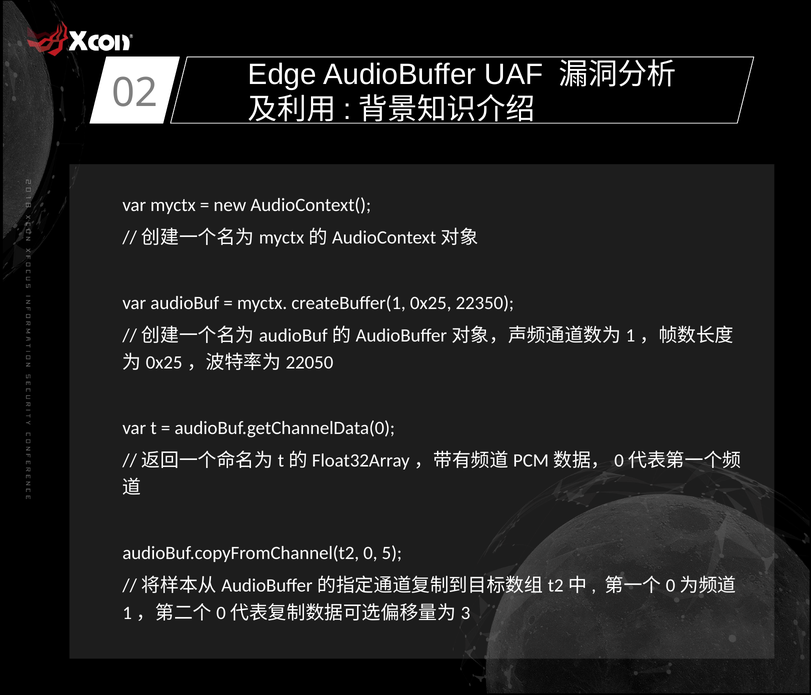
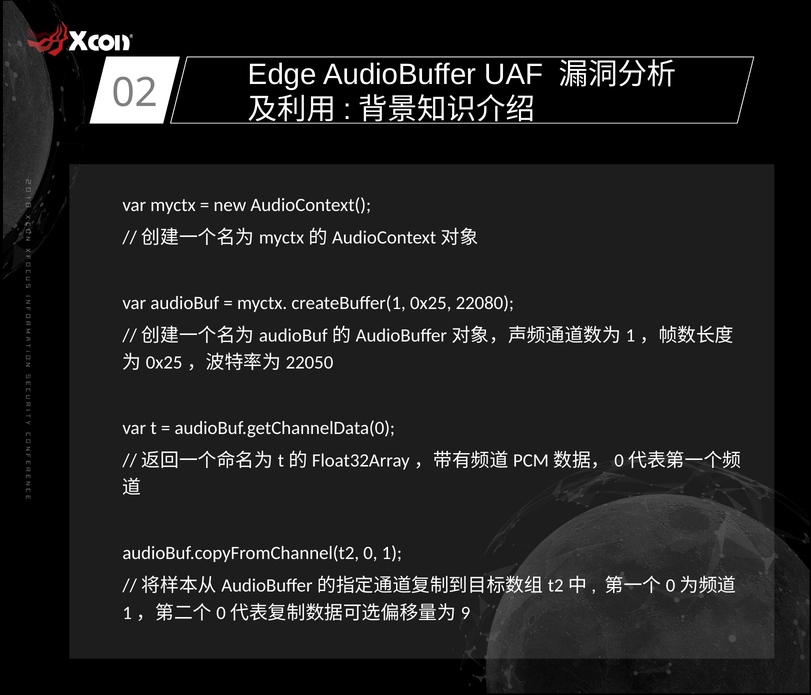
22350: 22350 -> 22080 (485, 303)
5: 5 -> 1 (392, 553)
3: 3 -> 9 (466, 613)
